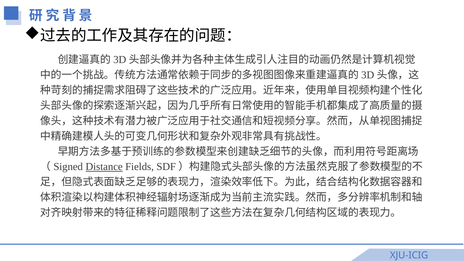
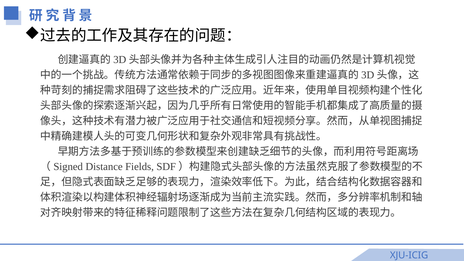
Distance underline: present -> none (104, 167)
